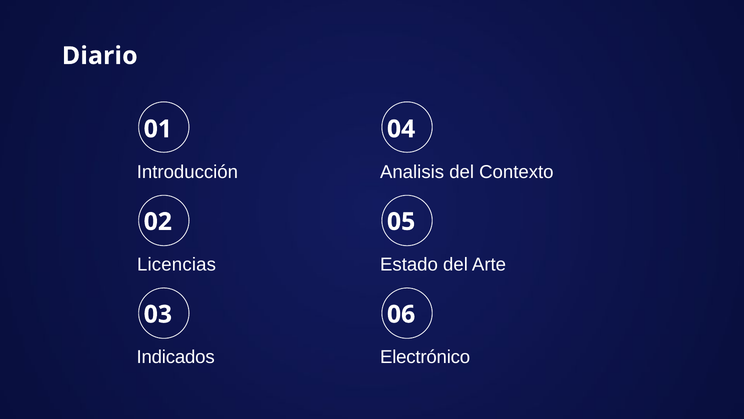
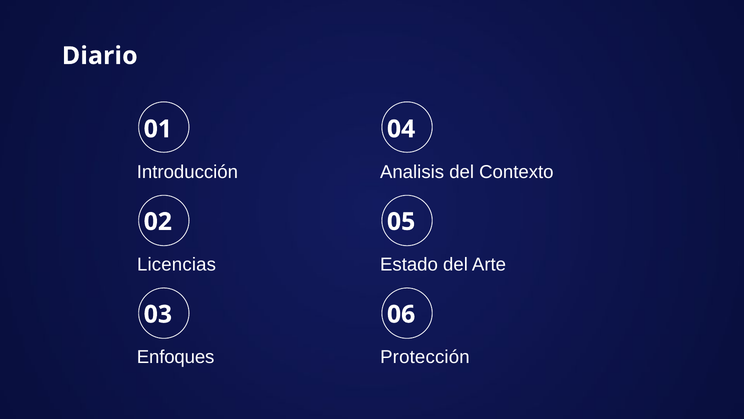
Indicados: Indicados -> Enfoques (176, 357)
Electrónico: Electrónico -> Protección (425, 357)
